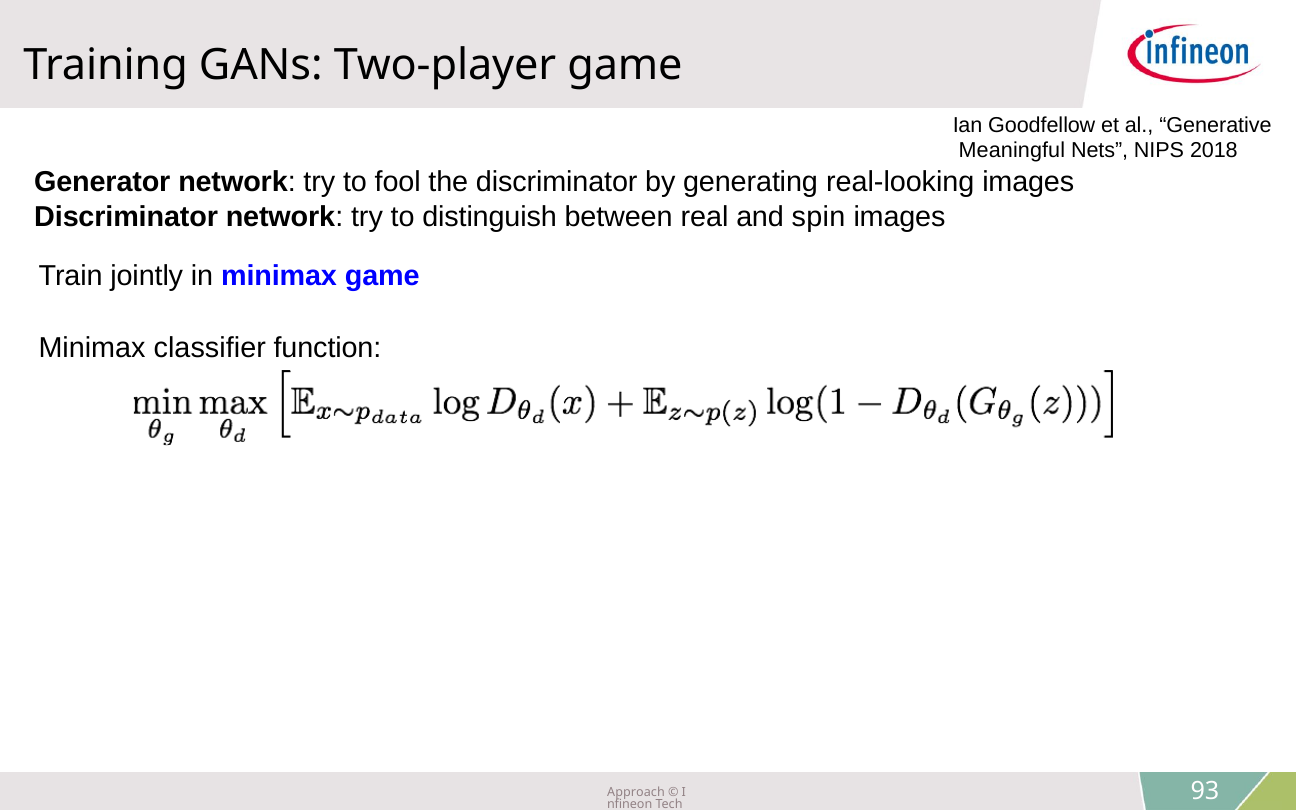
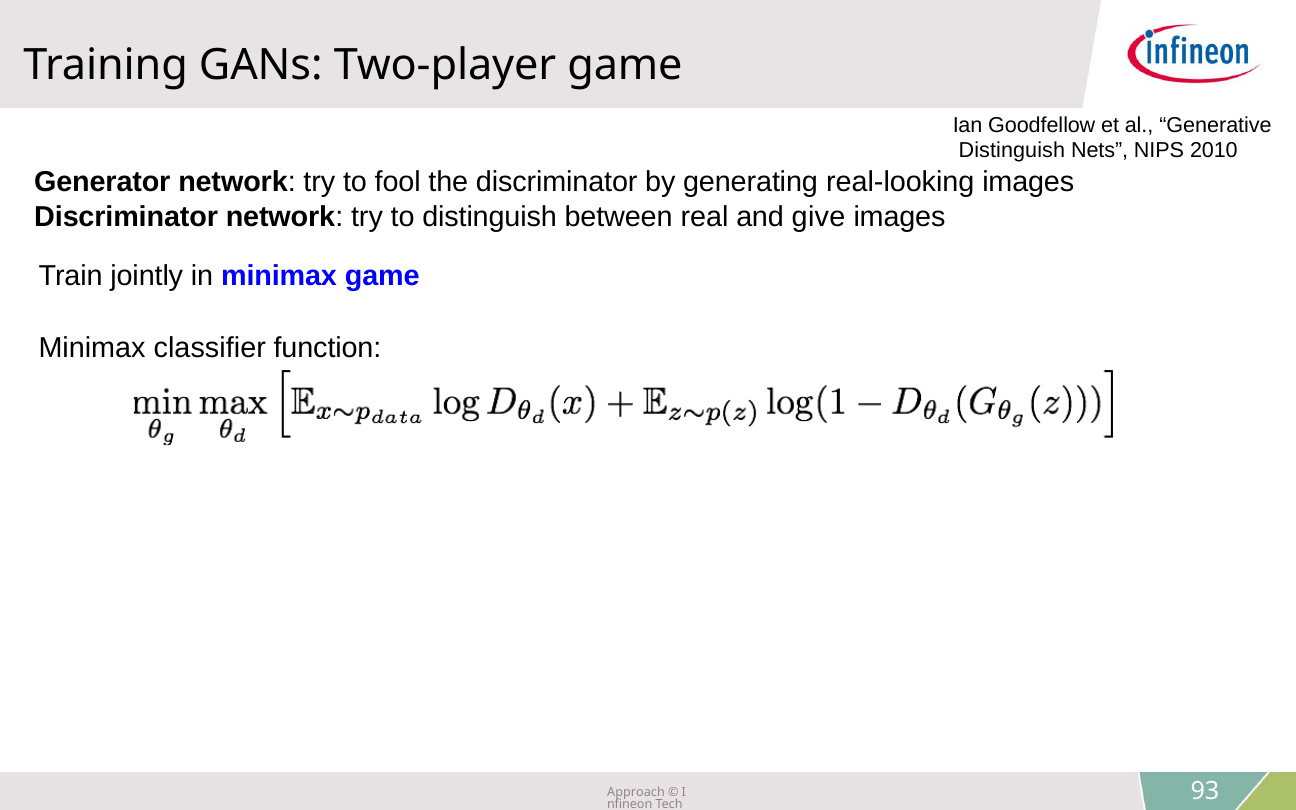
Meaningful: Meaningful -> Distinguish (1012, 150)
2018: 2018 -> 2010 (1214, 150)
spin: spin -> give (819, 217)
